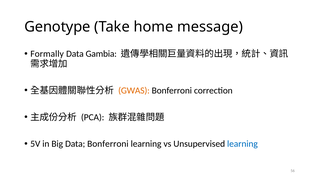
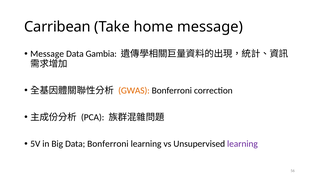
Genotype: Genotype -> Carribean (57, 27)
Formally: Formally -> Message (47, 54)
learning colour: blue -> purple (242, 144)
